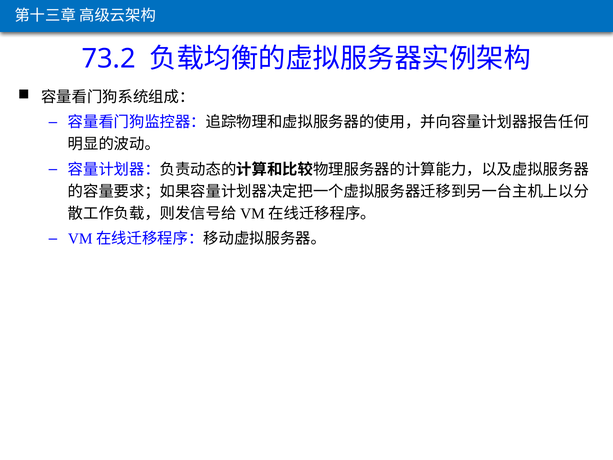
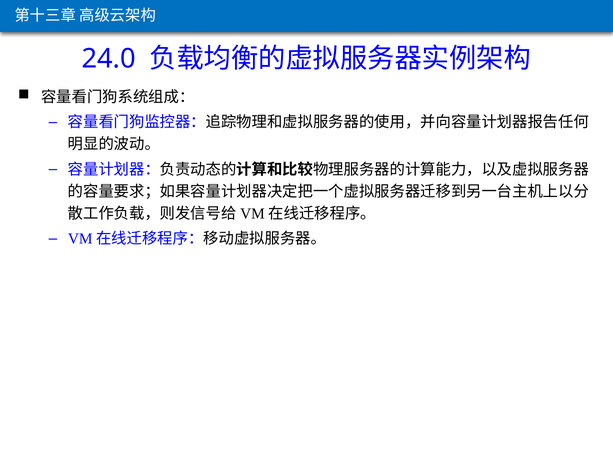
73.2: 73.2 -> 24.0 (109, 59)
